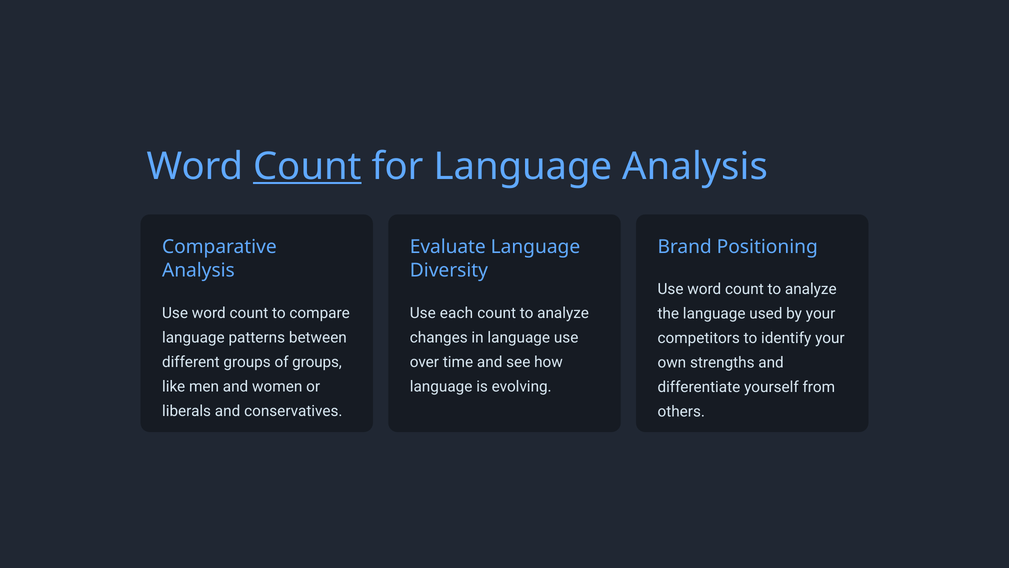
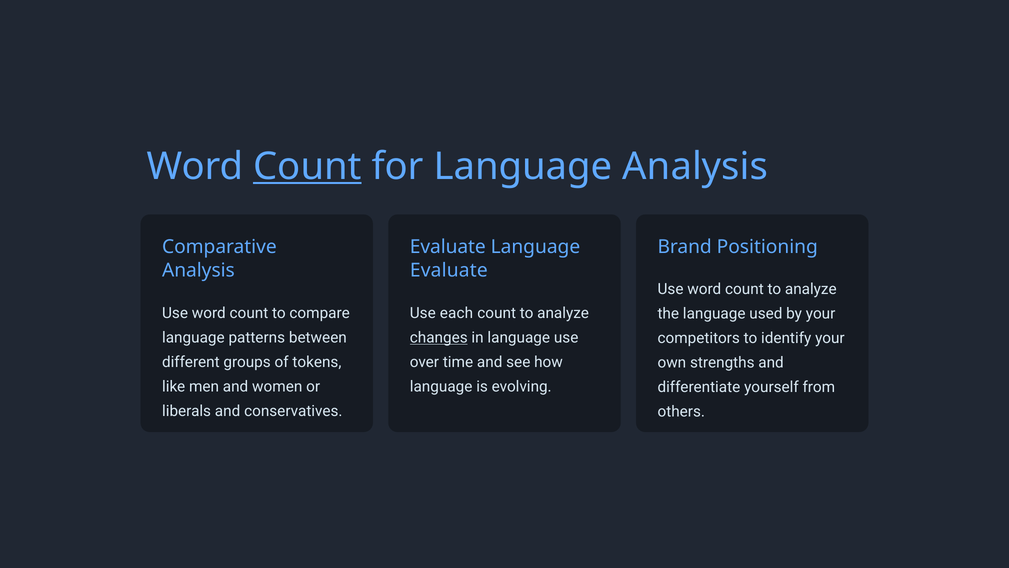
Diversity: Diversity -> Evaluate (449, 270)
changes underline: none -> present (439, 337)
of groups: groups -> tokens (317, 362)
